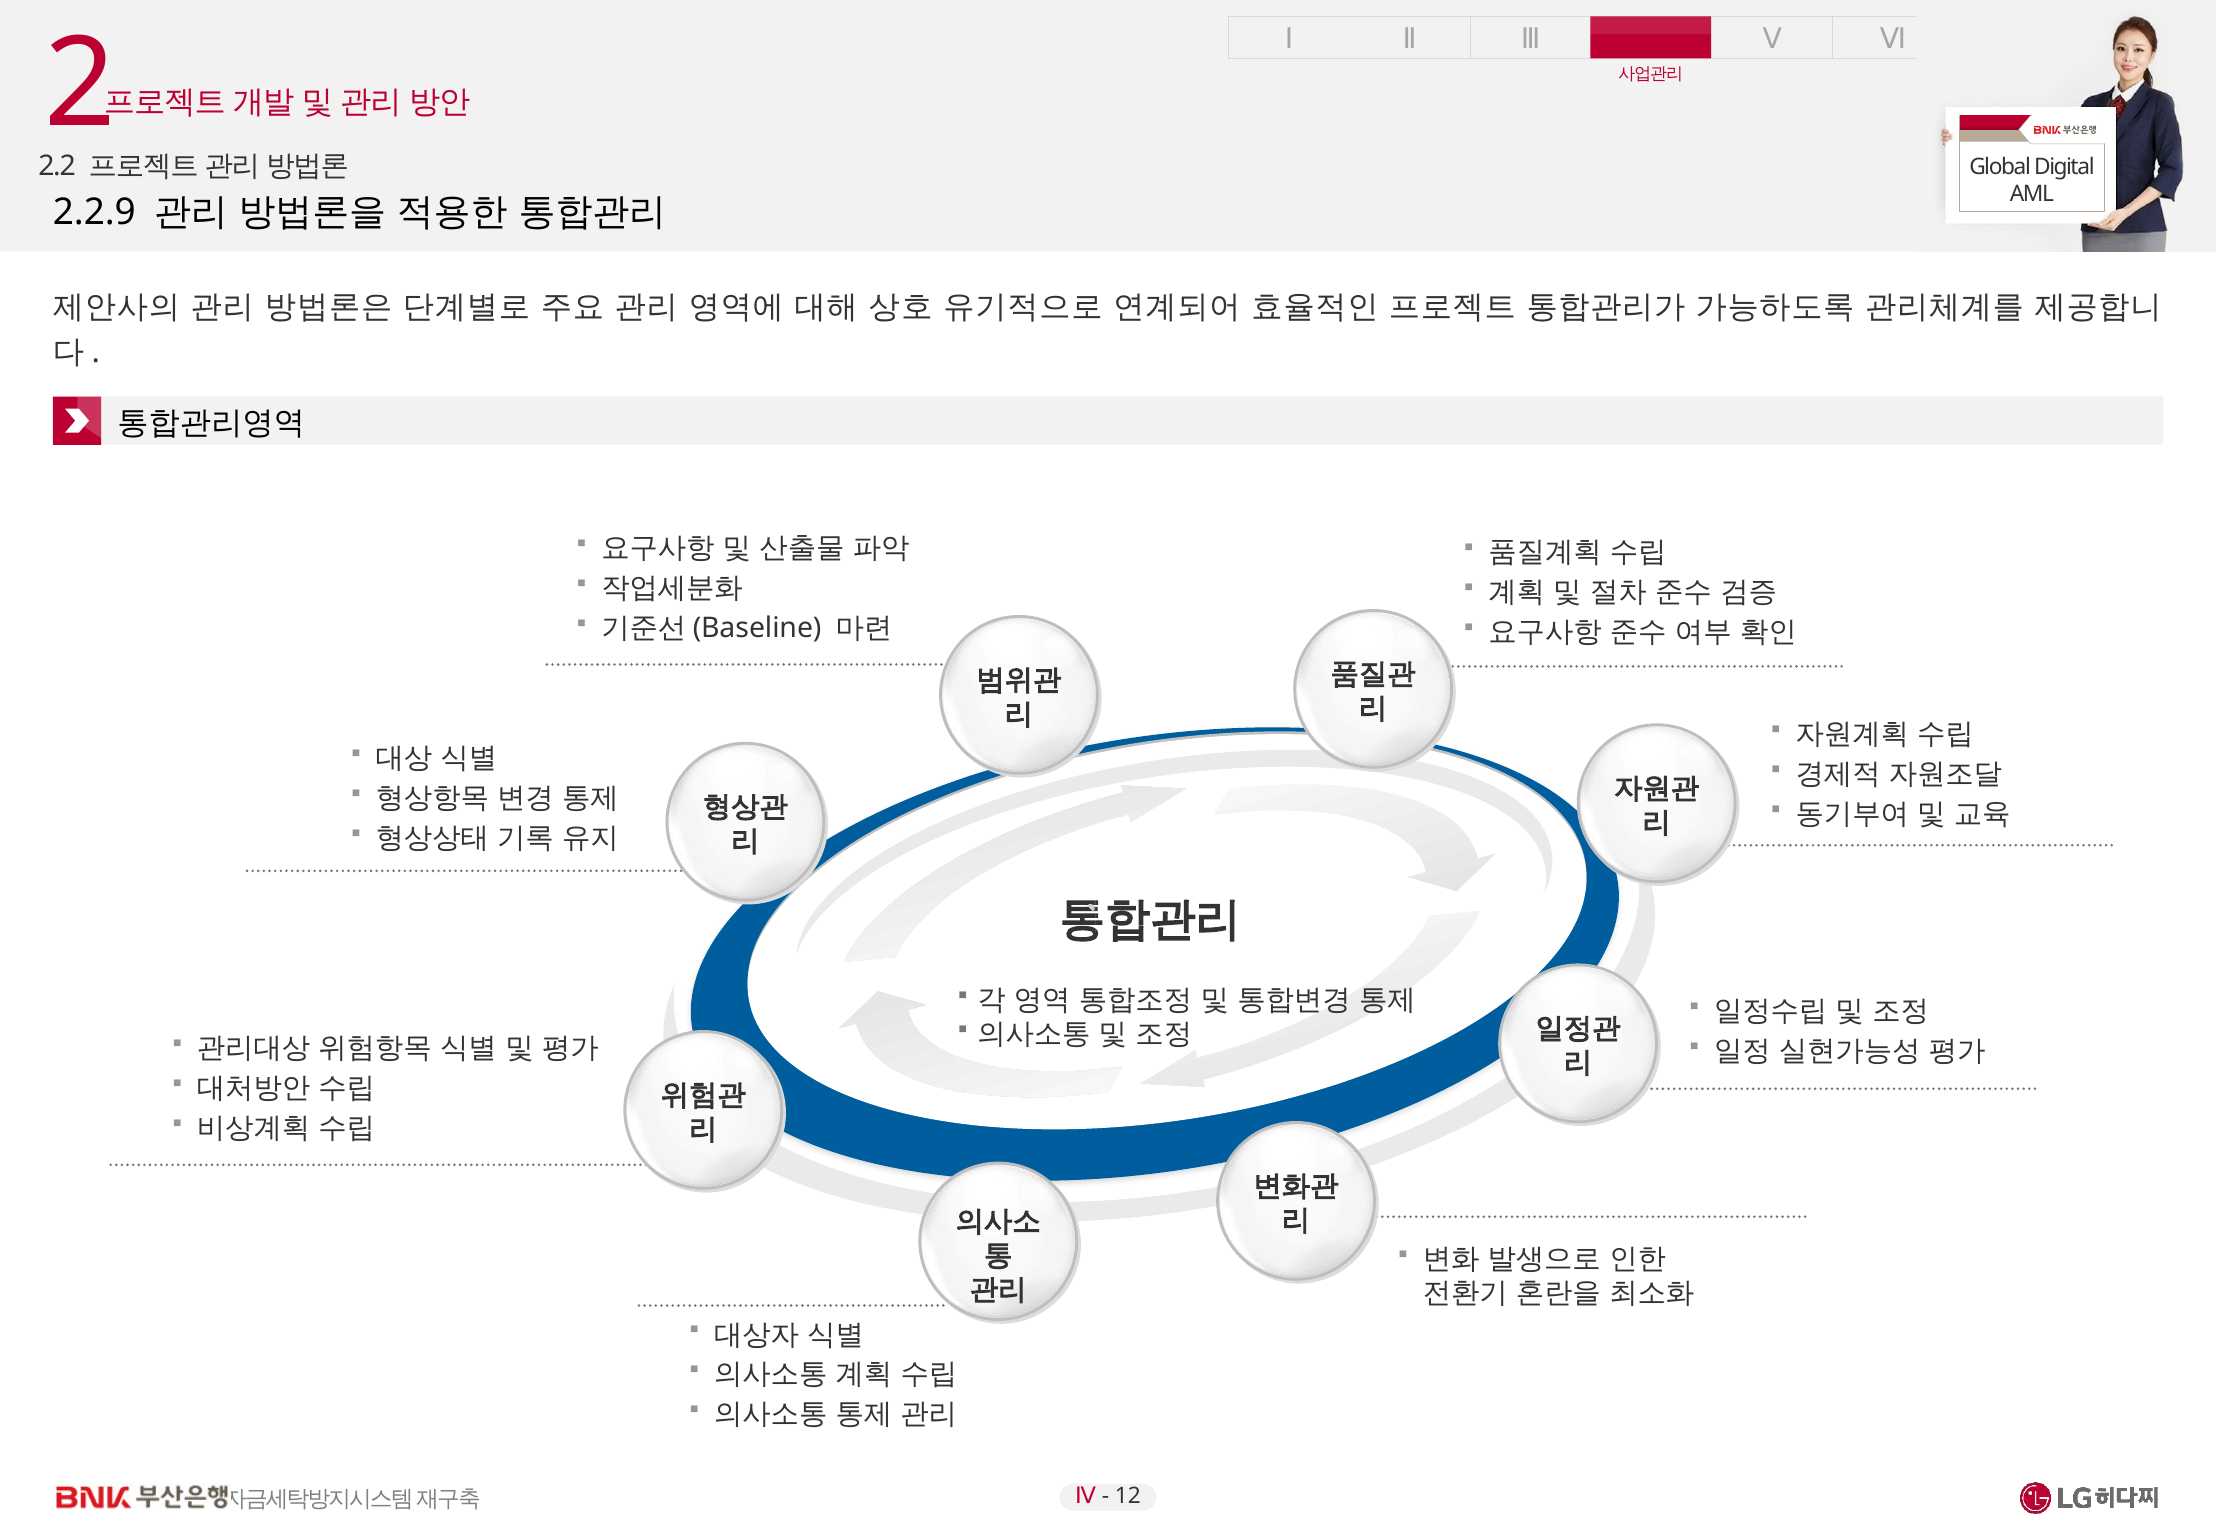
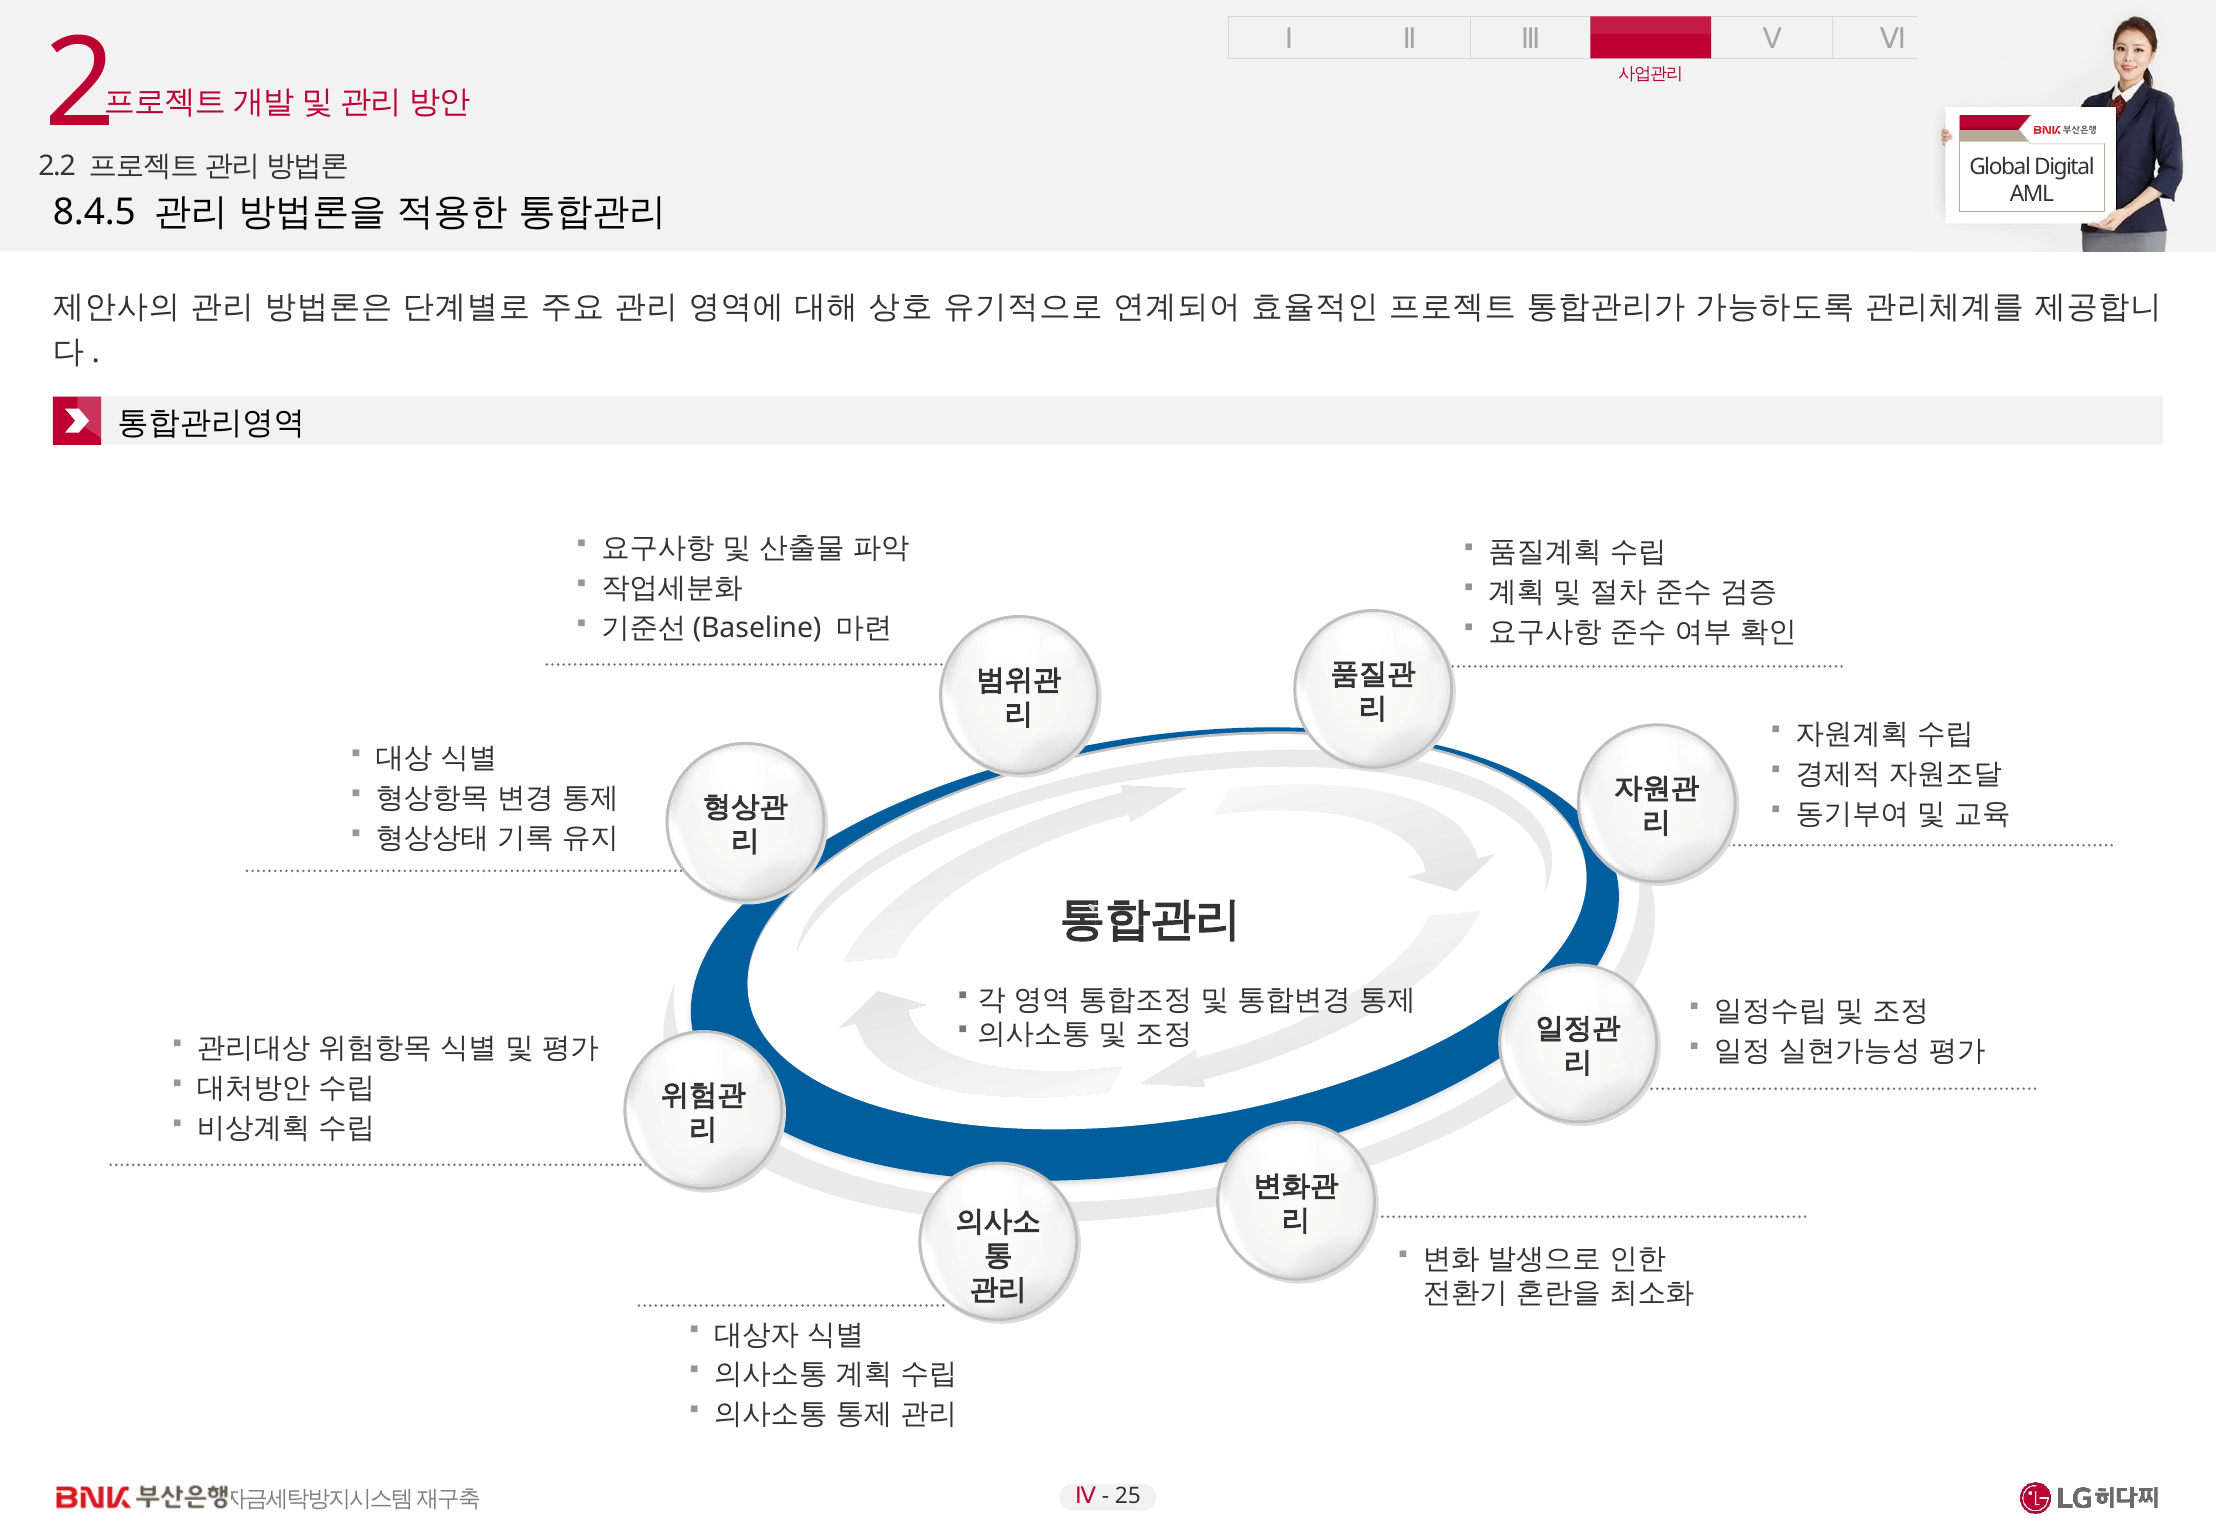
2.2.9: 2.2.9 -> 8.4.5 (94, 212)
12: 12 -> 25 (1128, 1497)
